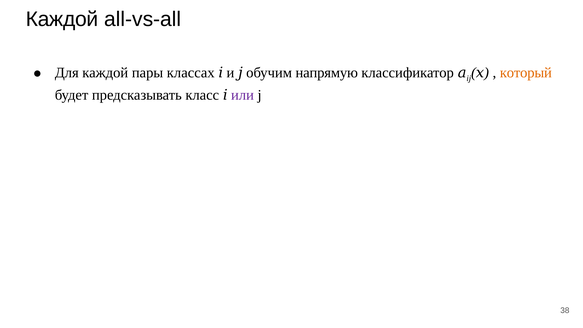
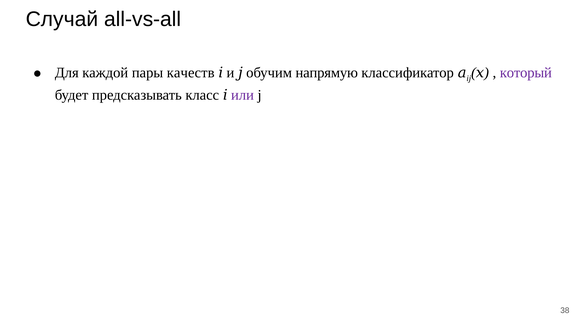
Каждой: Каждой -> Случай (62, 19)
классах: классах -> качеств (191, 73)
который colour: orange -> purple (526, 73)
